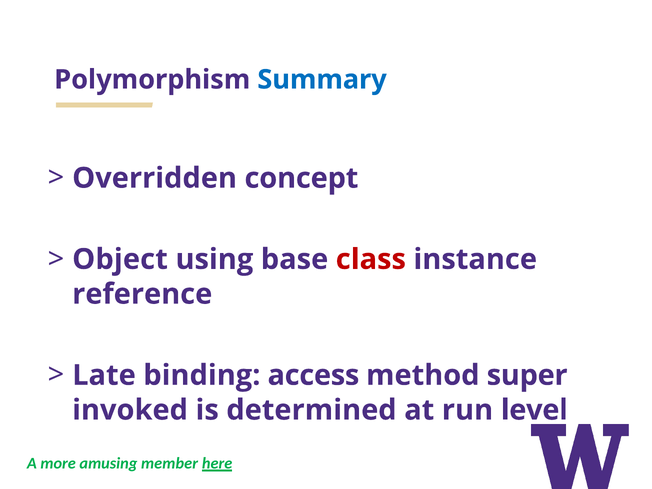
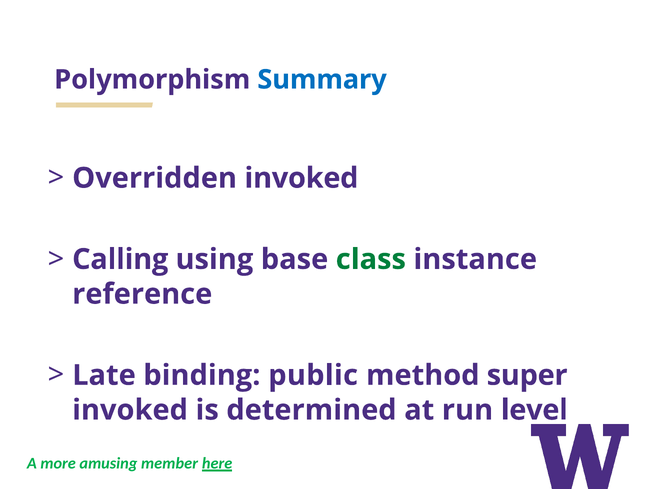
Overridden concept: concept -> invoked (301, 178)
Object: Object -> Calling (120, 259)
class colour: red -> green (371, 259)
access: access -> public (313, 375)
